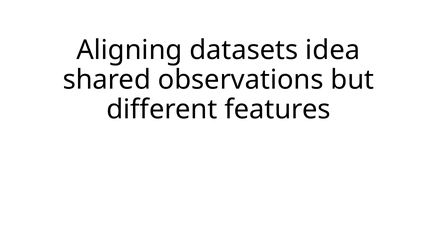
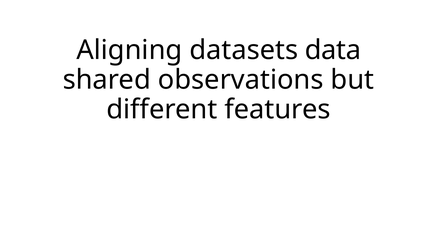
idea: idea -> data (333, 50)
